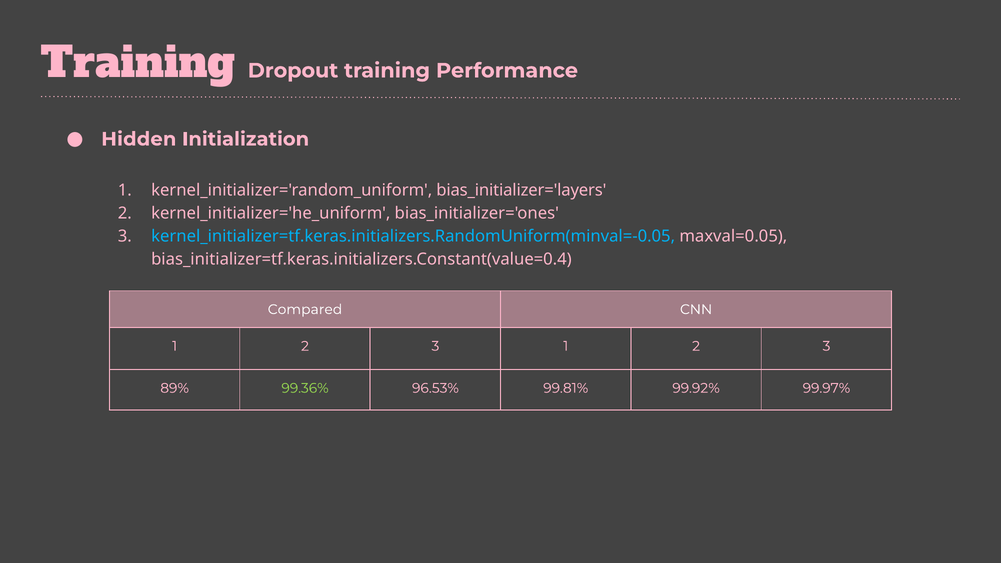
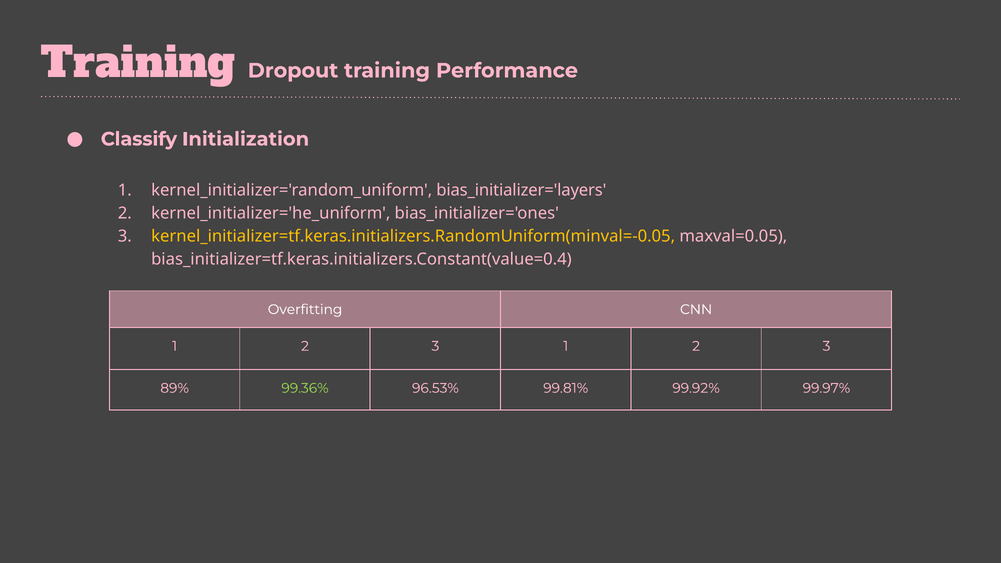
Hidden: Hidden -> Classify (139, 139)
kernel_initializer=tf.keras.initializers.RandomUniform(minval=-0.05 colour: light blue -> yellow (413, 236)
Compared: Compared -> Overfitting (305, 310)
